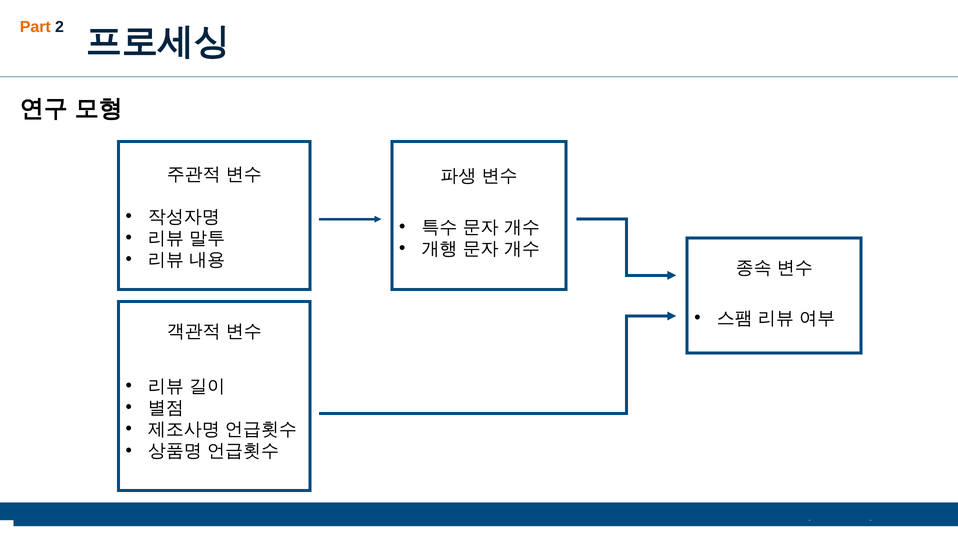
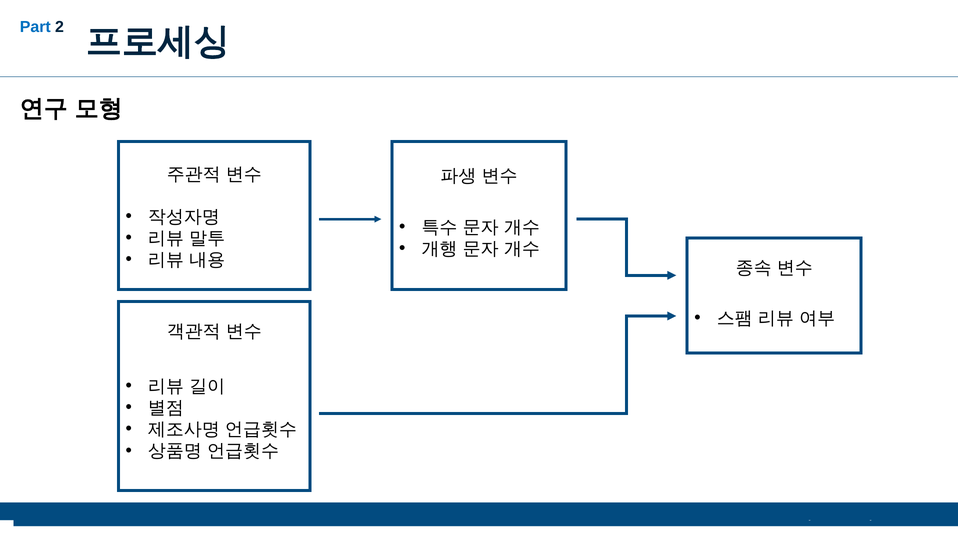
Part colour: orange -> blue (35, 27)
